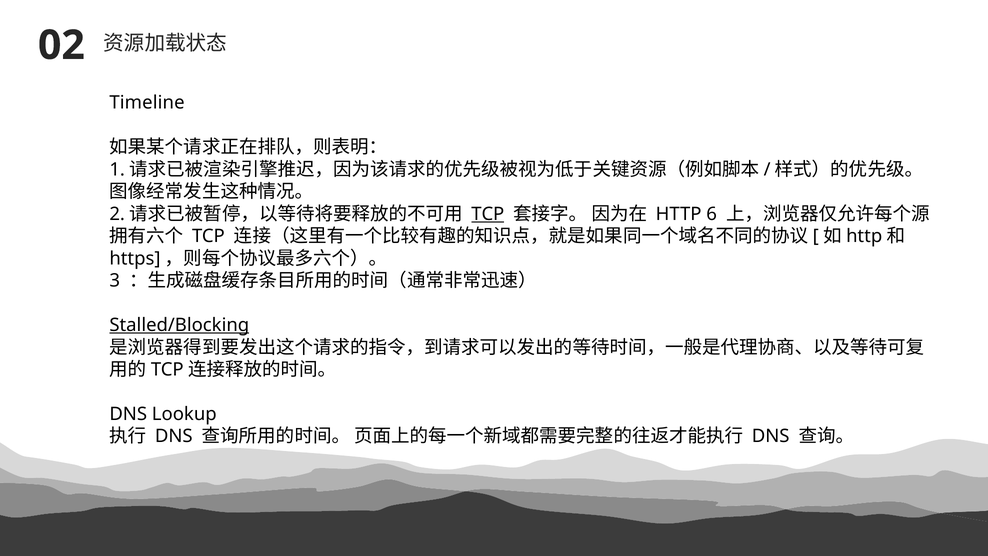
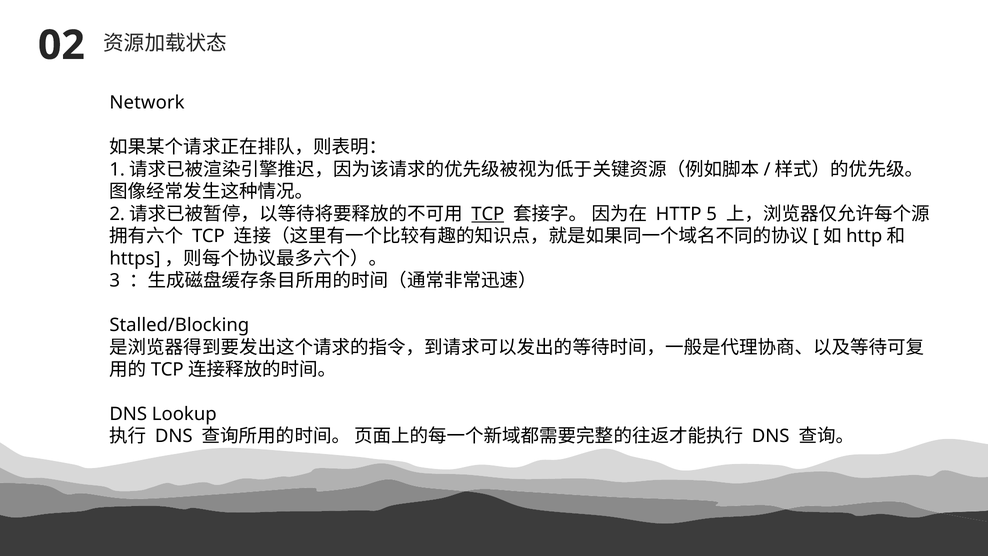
Timeline: Timeline -> Network (147, 103)
6: 6 -> 5 (712, 214)
Stalled/Blocking underline: present -> none (179, 325)
